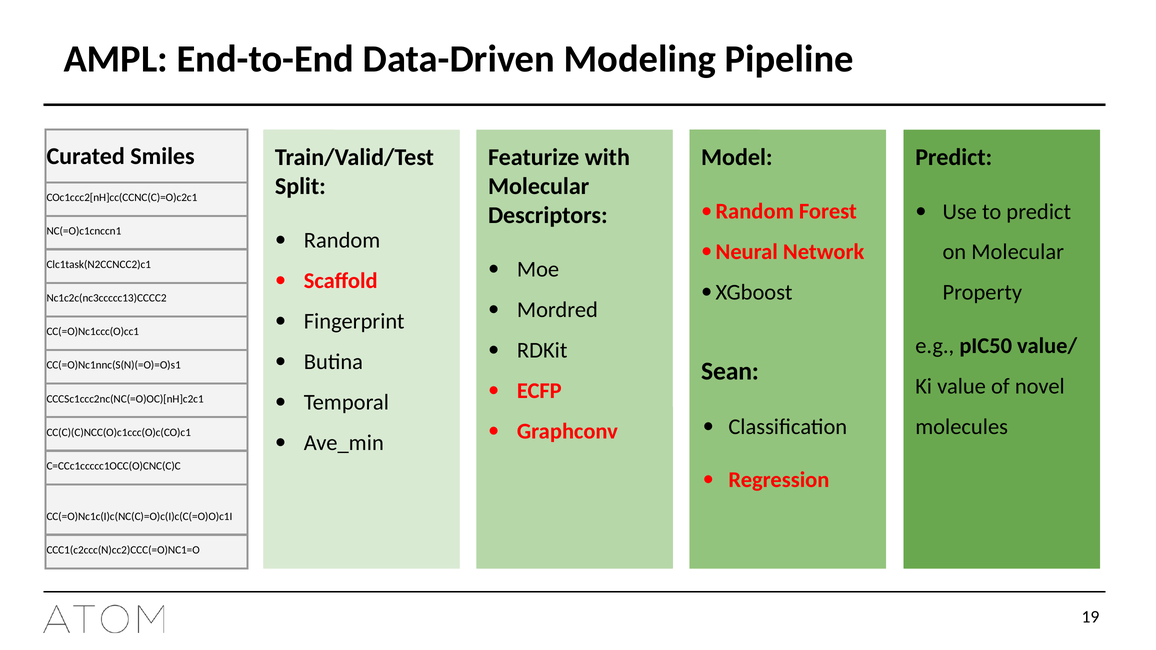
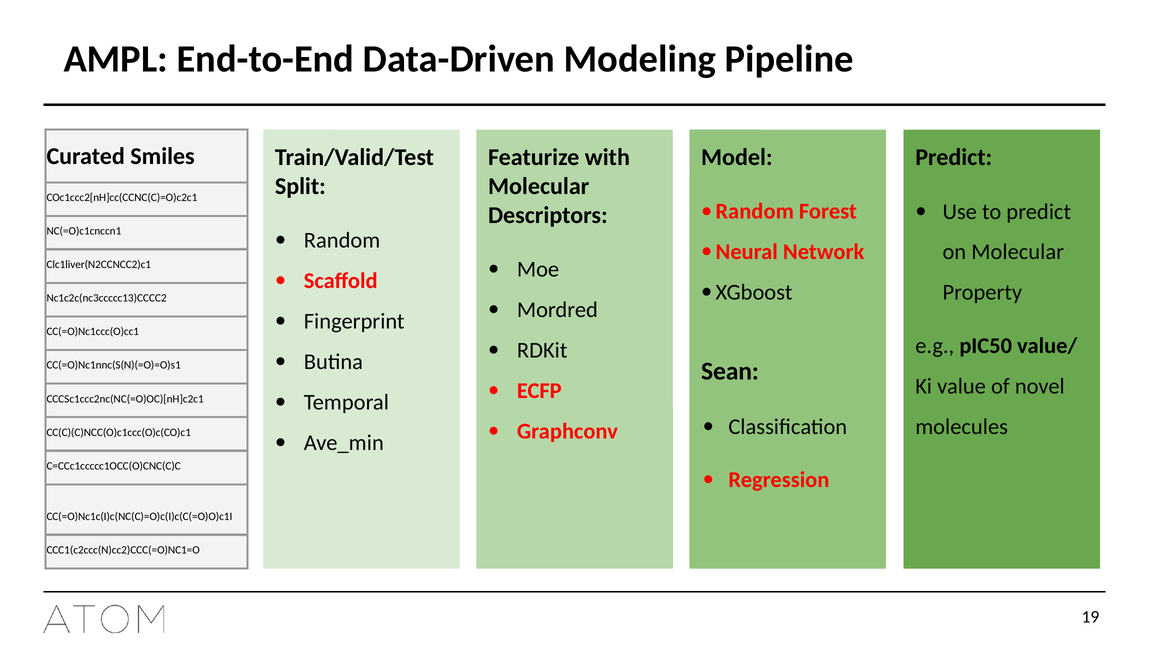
Clc1task(N2CCNCC2)c1: Clc1task(N2CCNCC2)c1 -> Clc1liver(N2CCNCC2)c1 (99, 265)
